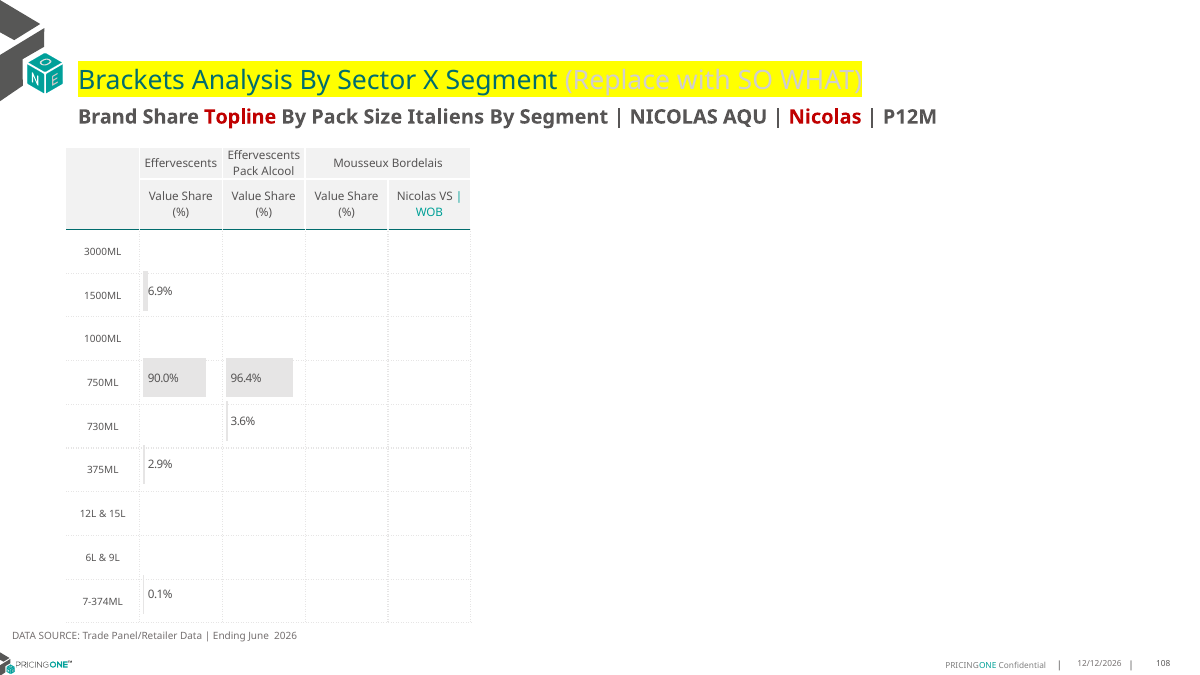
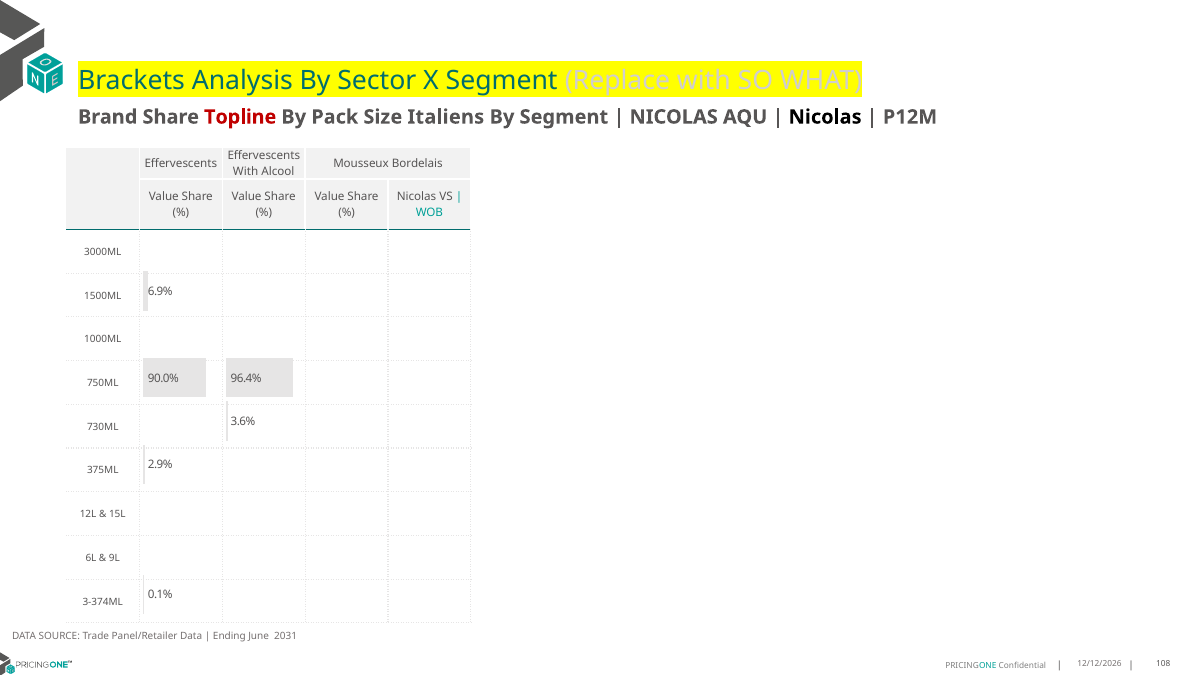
Nicolas colour: red -> black (825, 117)
Pack: Pack -> With (246, 172)
7-374ML: 7-374ML -> 3-374ML (103, 602)
2026: 2026 -> 2031 (286, 636)
